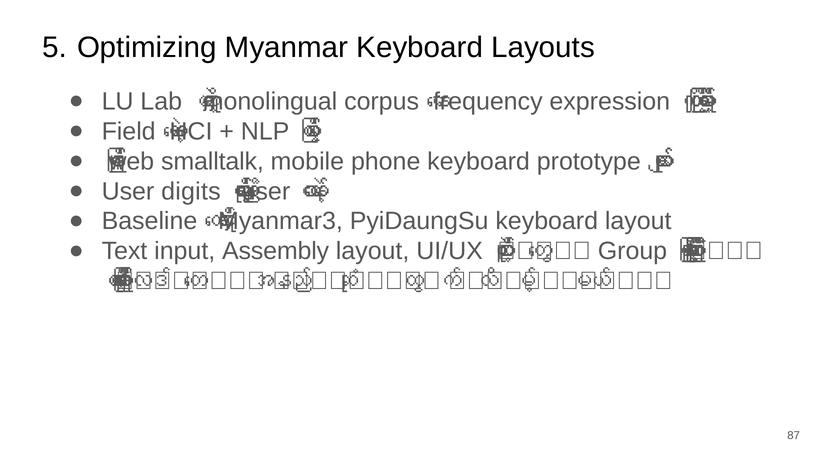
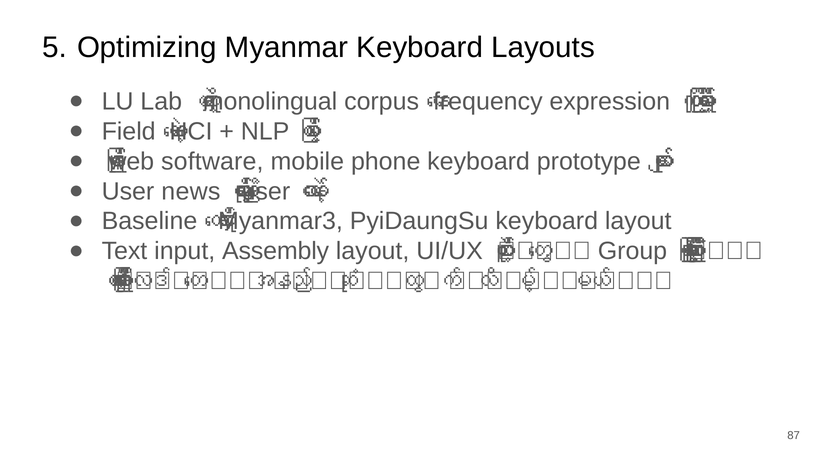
smalltalk: smalltalk -> software (212, 162)
digits: digits -> news (191, 192)
